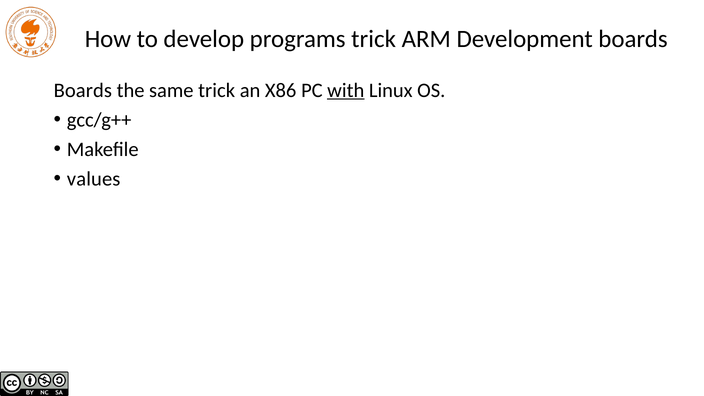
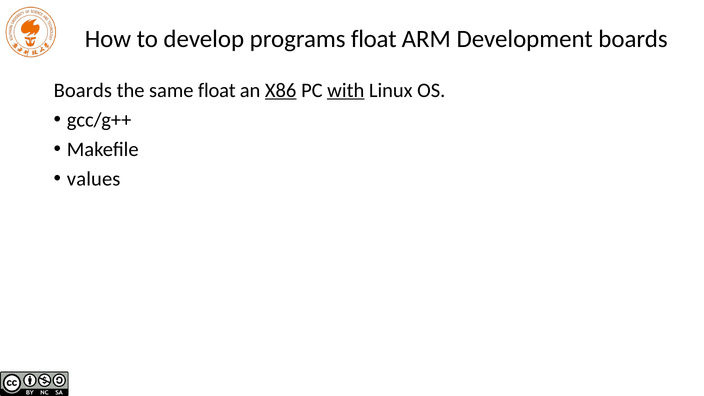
programs trick: trick -> float (374, 39)
same trick: trick -> float (217, 90)
X86 underline: none -> present (281, 90)
